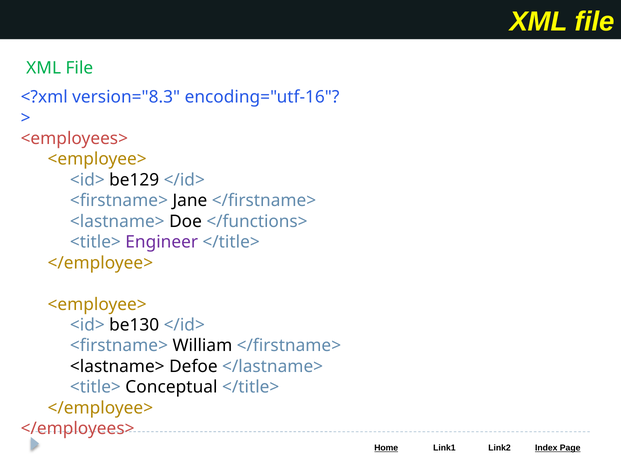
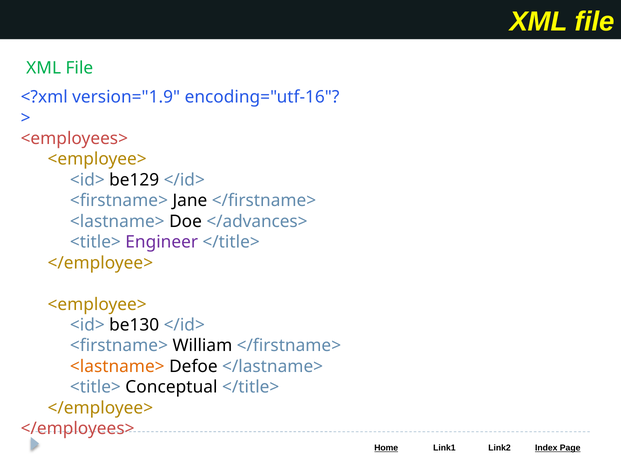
version="8.3: version="8.3 -> version="1.9 (126, 97)
</functions>: </functions> -> </advances> (257, 221)
<lastname> colour: black -> orange (117, 366)
